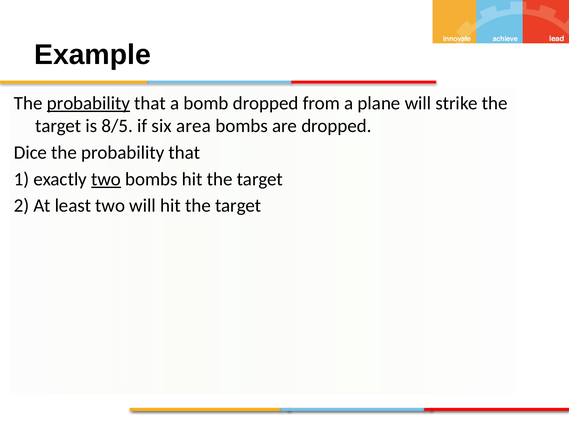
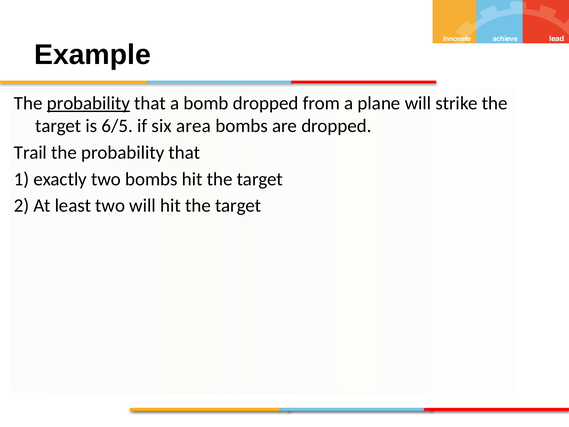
8/5: 8/5 -> 6/5 (117, 126)
Dice: Dice -> Trail (30, 152)
two underline: present -> none (106, 179)
